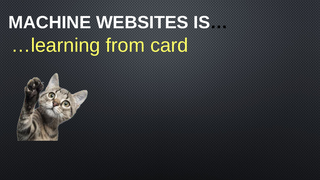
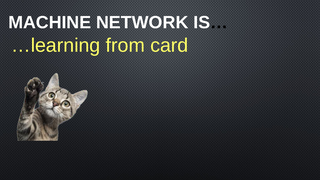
WEBSITES: WEBSITES -> NETWORK (142, 23)
